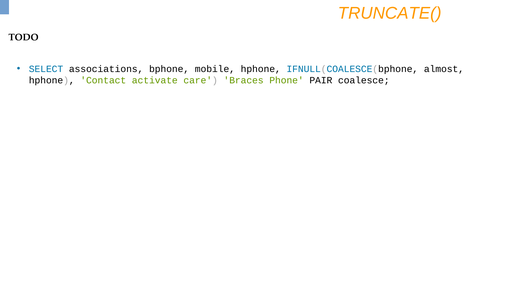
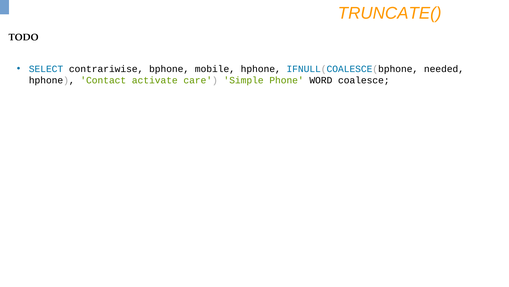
associations: associations -> contrariwise (106, 69)
almost: almost -> needed (444, 69)
Braces: Braces -> Simple (244, 80)
PAIR: PAIR -> WORD (321, 80)
